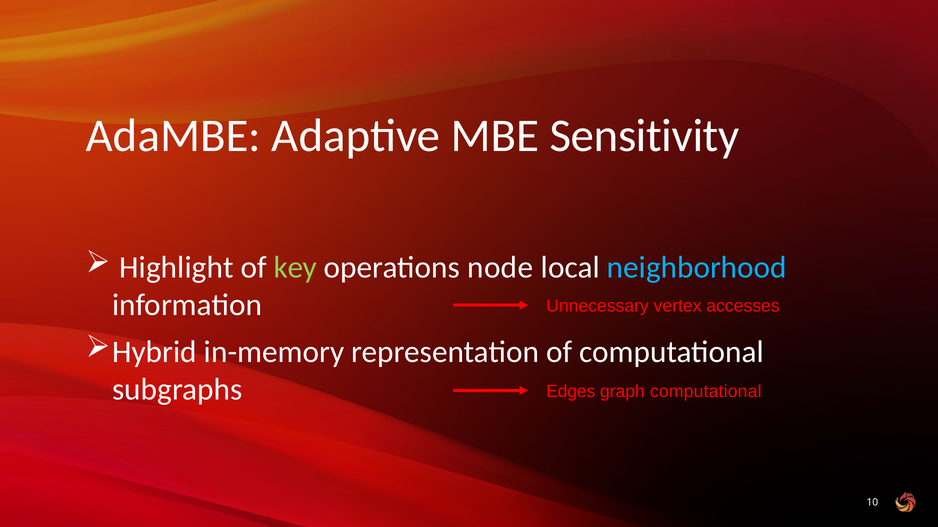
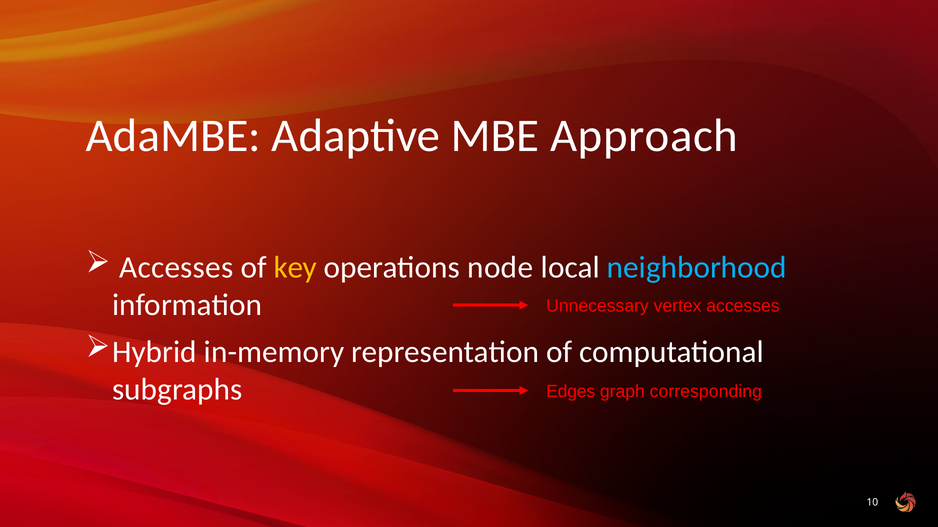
Sensitivity: Sensitivity -> Approach (644, 136)
Highlight: Highlight -> Accesses (176, 268)
key colour: light green -> yellow (295, 268)
graph computational: computational -> corresponding (706, 392)
